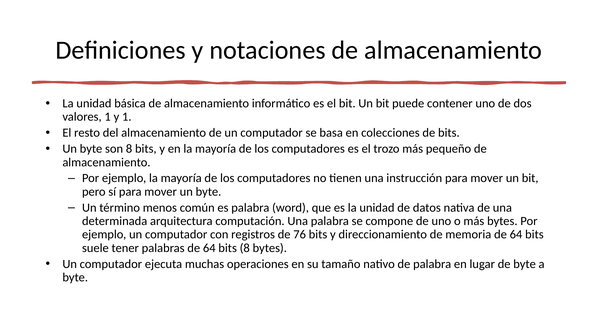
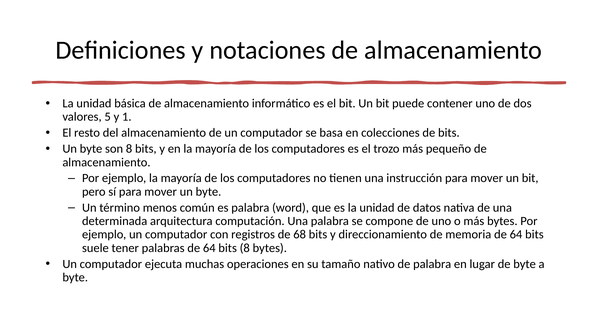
valores 1: 1 -> 5 (108, 117)
76: 76 -> 68 (300, 235)
